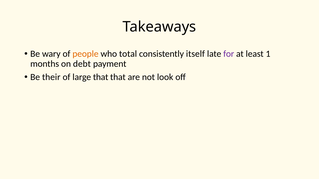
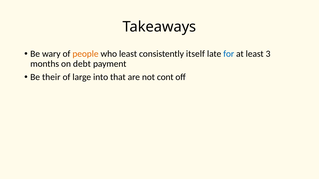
who total: total -> least (128, 54)
for colour: purple -> blue (229, 54)
1: 1 -> 3 (268, 54)
large that: that -> into (101, 77)
look: look -> cont (165, 77)
